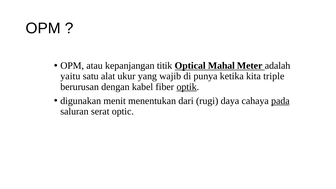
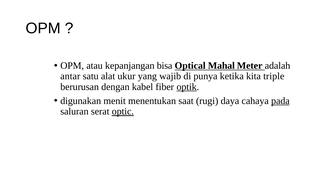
titik: titik -> bisa (165, 66)
yaitu: yaitu -> antar (70, 76)
dari: dari -> saat (186, 101)
optic underline: none -> present (123, 111)
